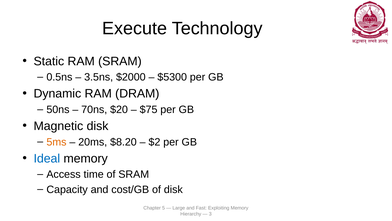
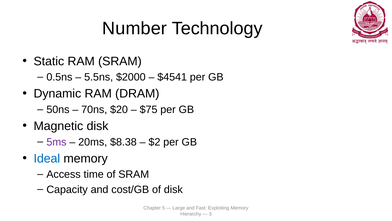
Execute: Execute -> Number (135, 28)
3.5ns: 3.5ns -> 5.5ns (99, 77)
$5300: $5300 -> $4541 (172, 77)
5ms colour: orange -> purple (56, 142)
$8.20: $8.20 -> $8.38 (123, 142)
